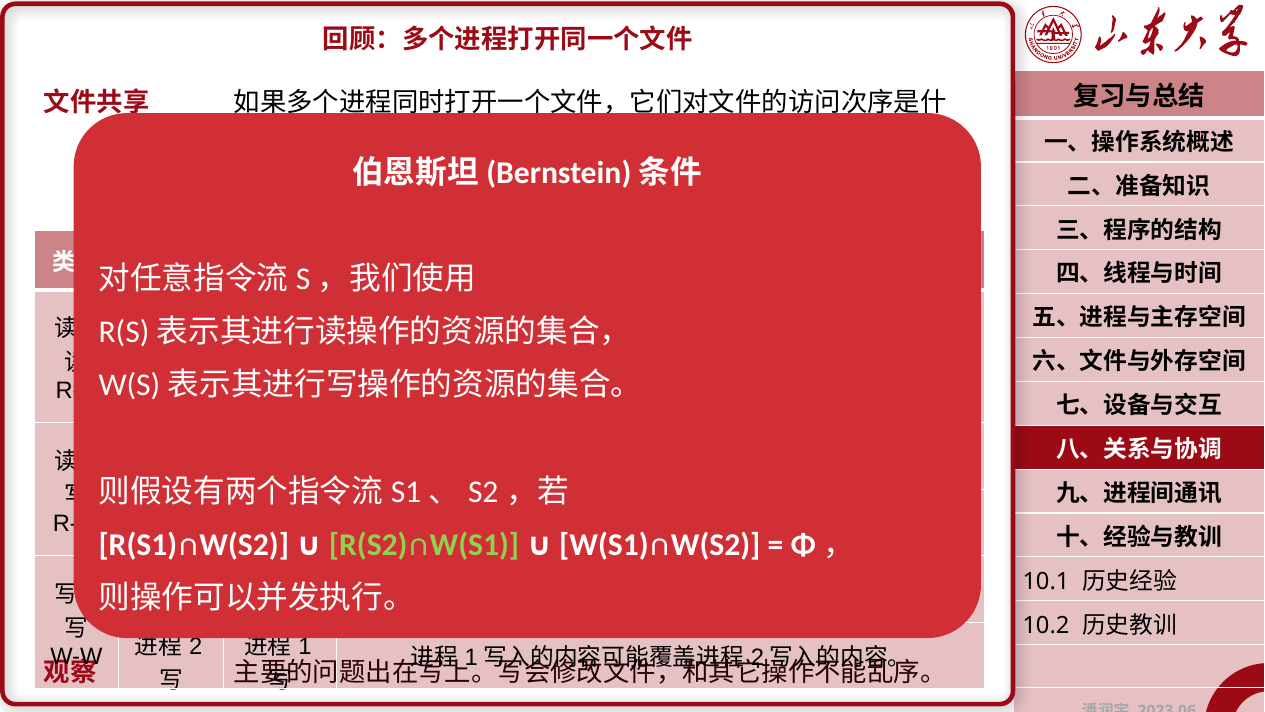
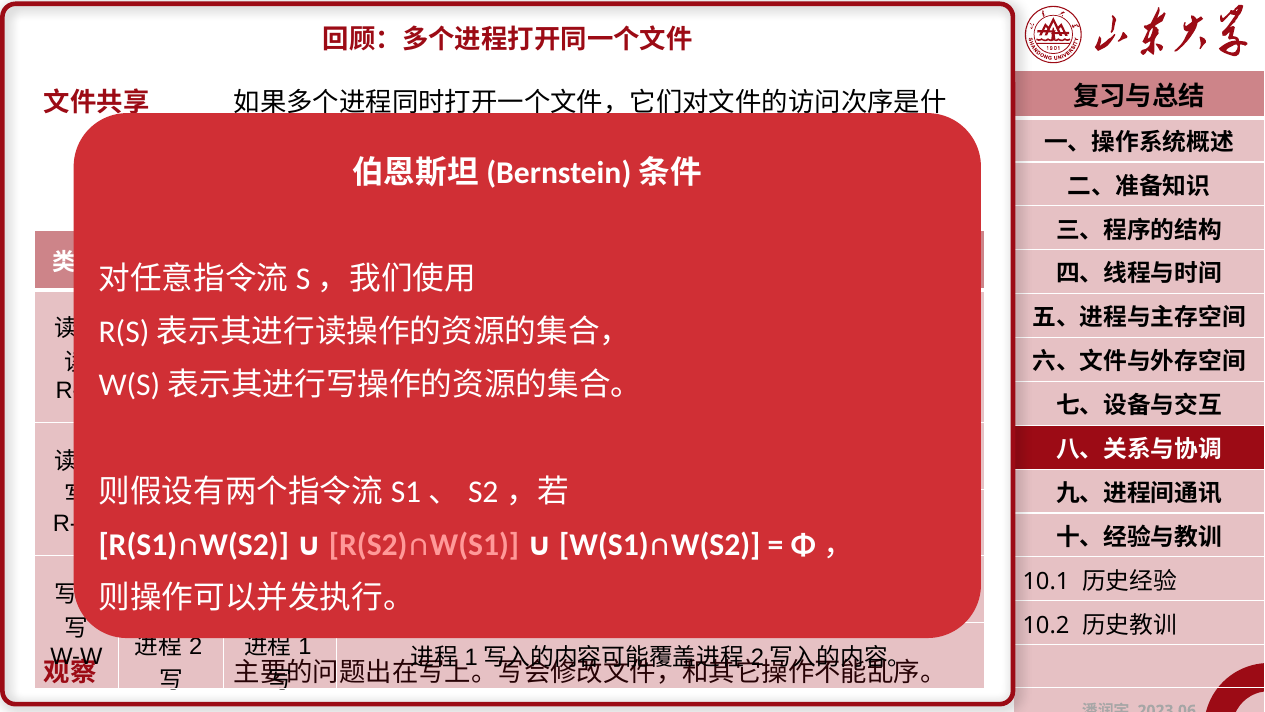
R(S2)∩W(S1 colour: light green -> pink (424, 544)
